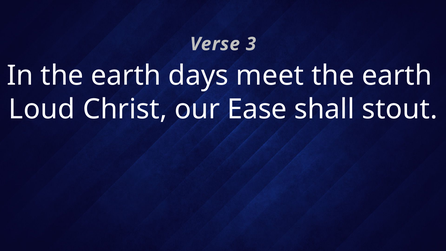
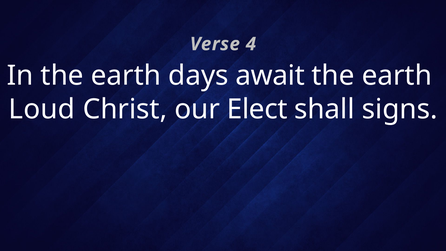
3: 3 -> 4 (251, 44)
meet: meet -> await (270, 76)
Ease: Ease -> Elect (257, 109)
stout: stout -> signs (400, 109)
